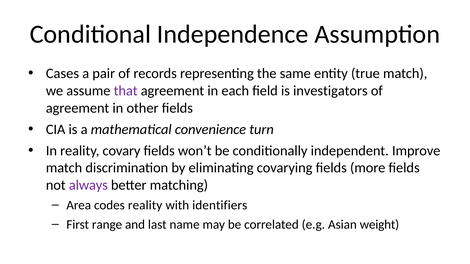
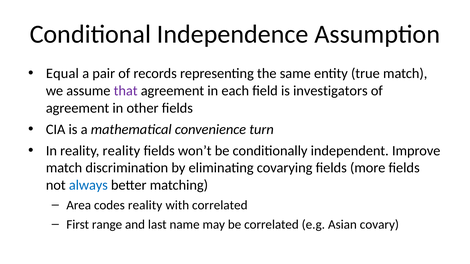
Cases: Cases -> Equal (62, 74)
reality covary: covary -> reality (121, 151)
always colour: purple -> blue (88, 185)
with identifiers: identifiers -> correlated (220, 205)
weight: weight -> covary (379, 225)
